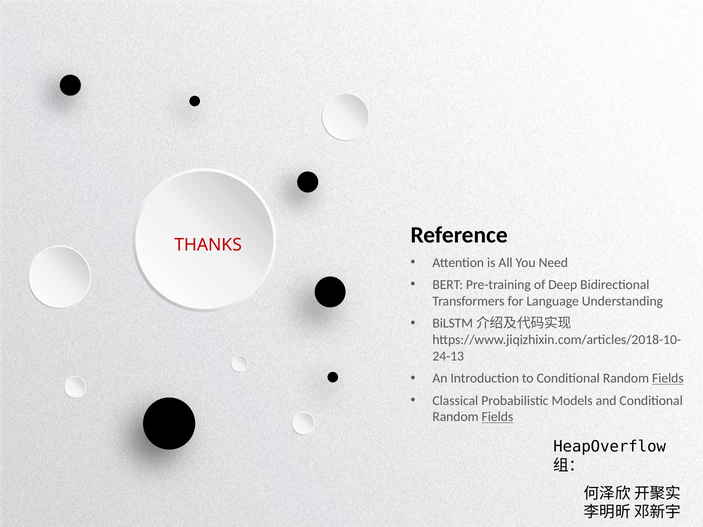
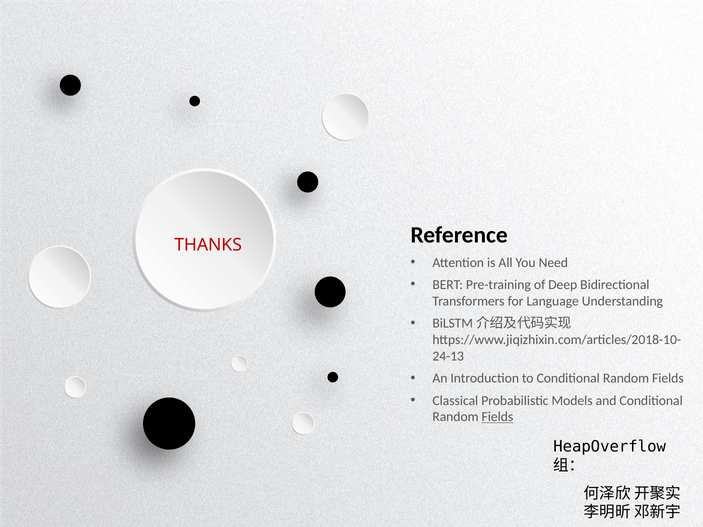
Fields underline: present -> none (668, 379)
